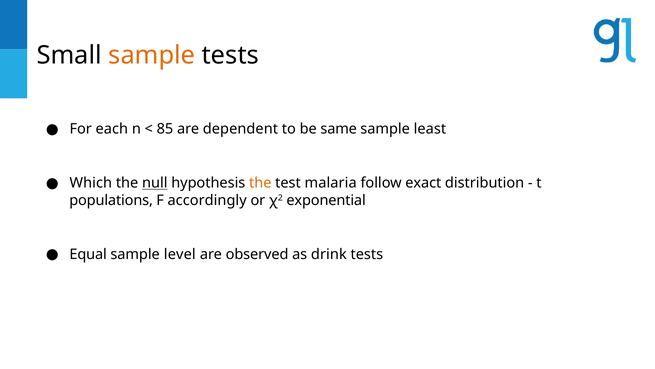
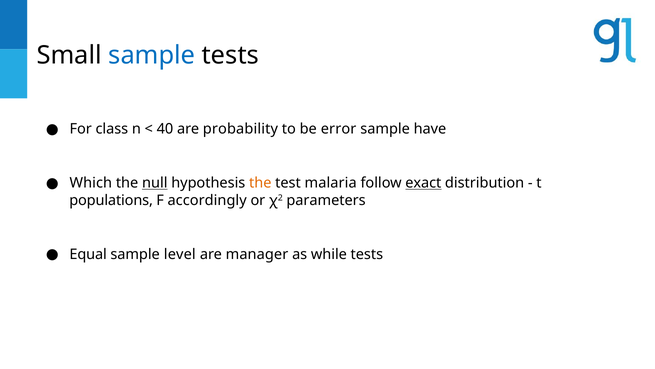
sample colour: orange -> blue (152, 55)
each: each -> class (112, 129)
85: 85 -> 40 (165, 129)
dependent: dependent -> probability (240, 129)
same: same -> error (339, 129)
least: least -> have (430, 129)
exact underline: none -> present (423, 183)
exponential: exponential -> parameters (326, 200)
observed: observed -> manager (257, 254)
drink: drink -> while (329, 254)
